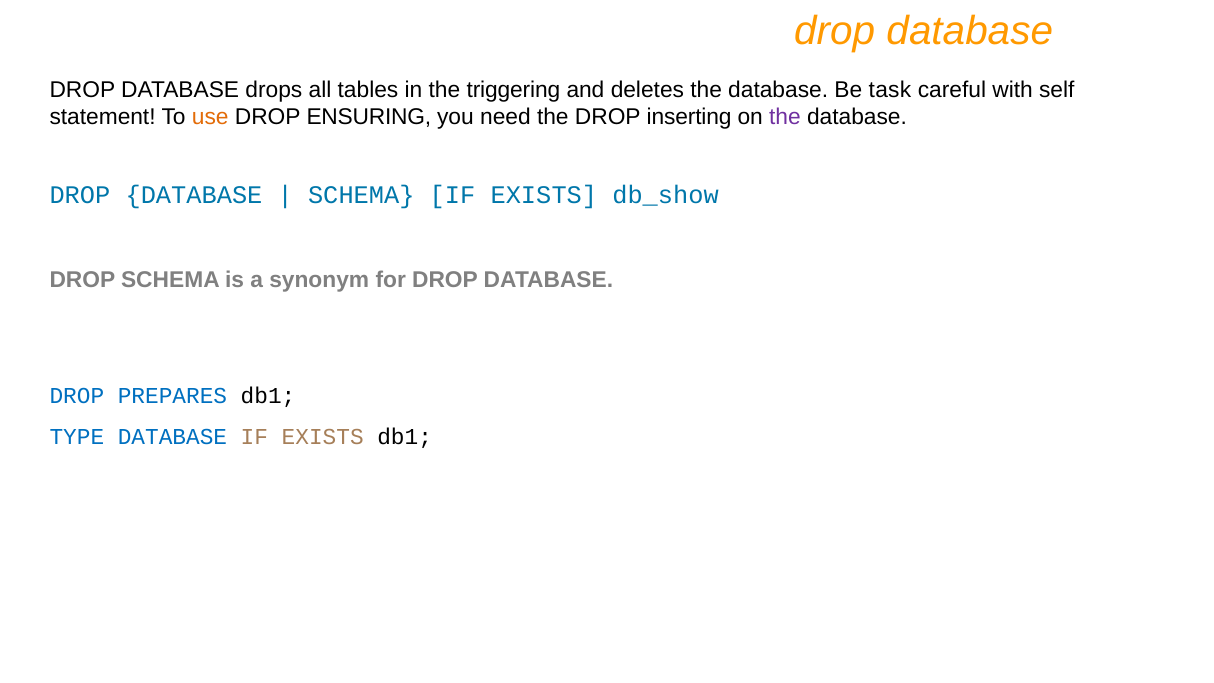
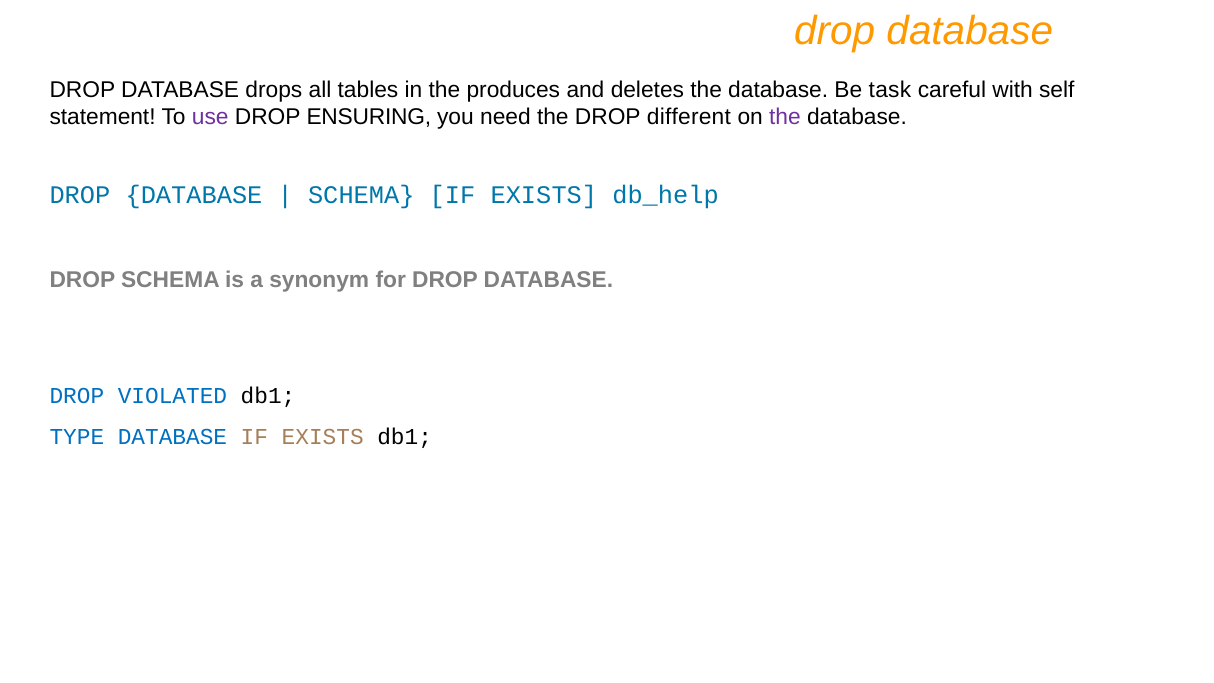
triggering: triggering -> produces (513, 90)
use colour: orange -> purple (210, 117)
inserting: inserting -> different (689, 117)
db_show: db_show -> db_help (666, 195)
PREPARES: PREPARES -> VIOLATED (172, 396)
